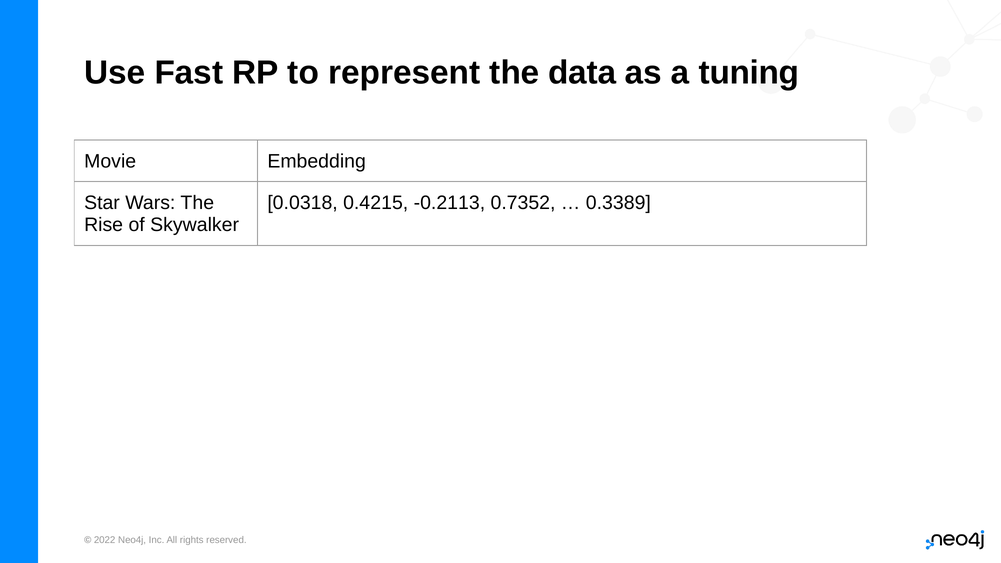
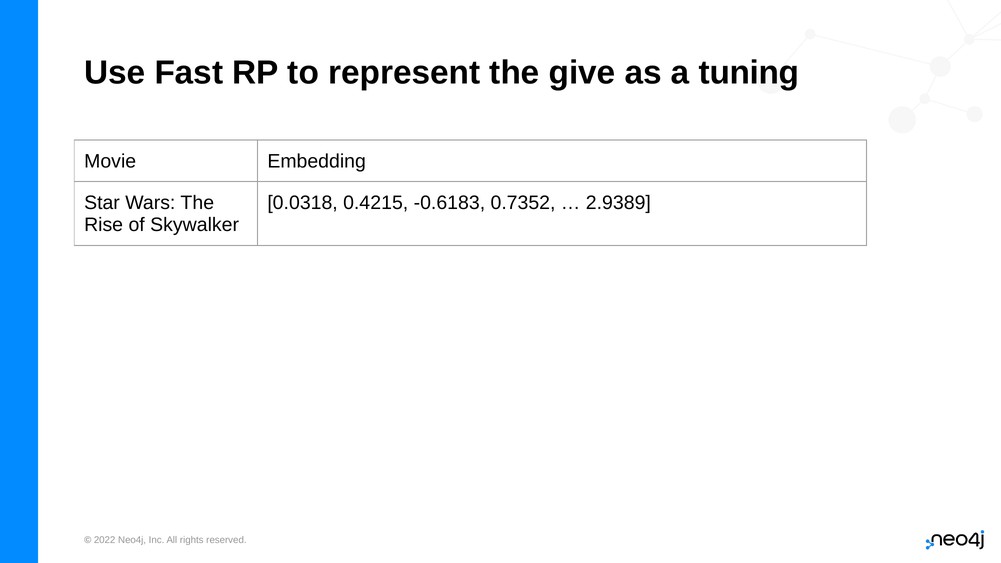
data: data -> give (582, 73)
-0.2113: -0.2113 -> -0.6183 (449, 203)
0.3389: 0.3389 -> 2.9389 (618, 203)
